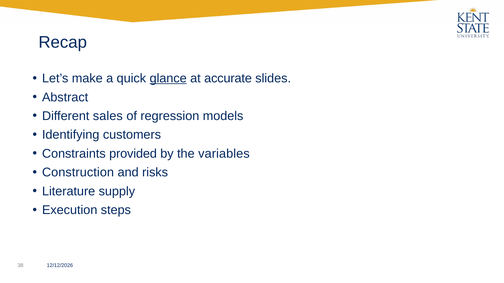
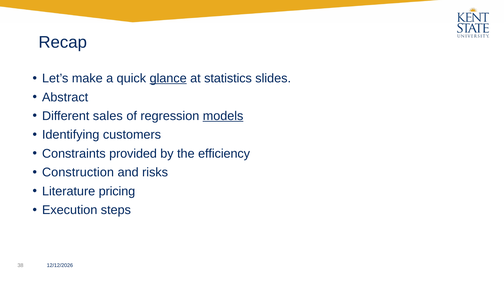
accurate: accurate -> statistics (228, 79)
models underline: none -> present (223, 116)
variables: variables -> efficiency (224, 154)
supply: supply -> pricing (117, 192)
